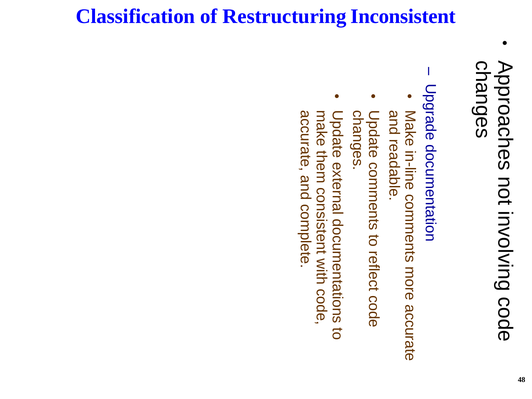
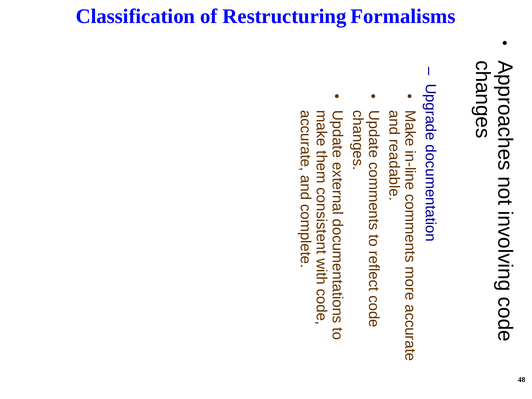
Inconsistent: Inconsistent -> Formalisms (403, 16)
